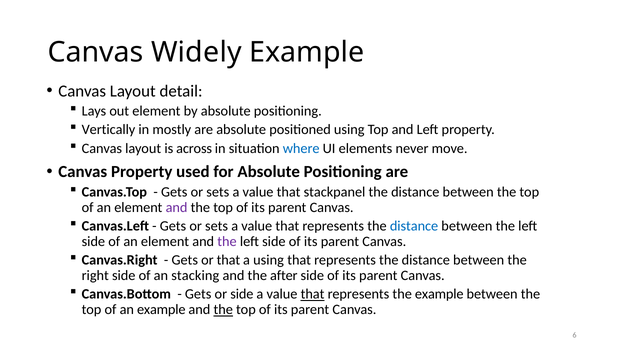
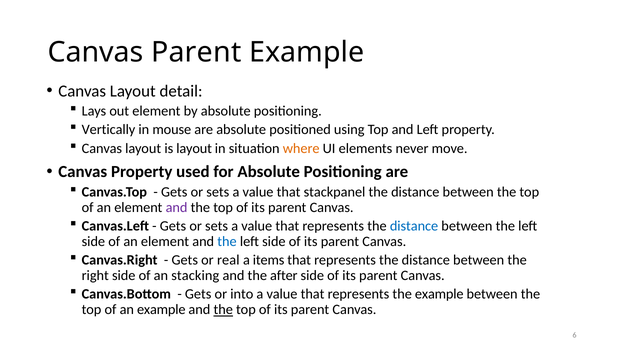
Canvas Widely: Widely -> Parent (196, 52)
mostly: mostly -> mouse (172, 130)
is across: across -> layout (194, 148)
where colour: blue -> orange (301, 148)
the colour: purple -> blue (227, 241)
or that: that -> real (228, 260)
a using: using -> items (269, 260)
or side: side -> into (242, 294)
that underline: present -> none (313, 294)
